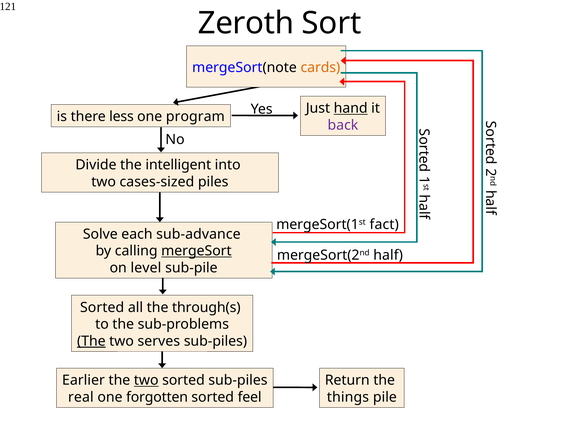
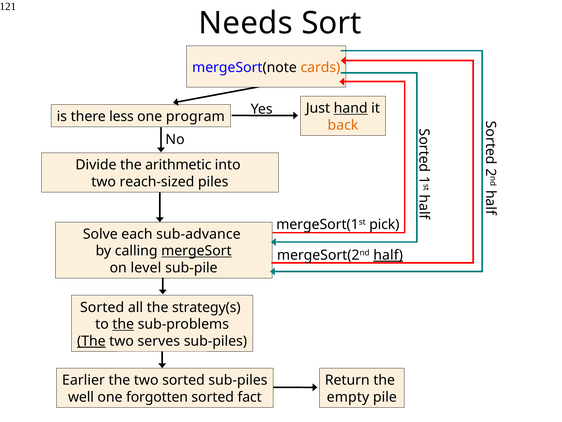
Zeroth: Zeroth -> Needs (246, 23)
back colour: purple -> orange (343, 125)
intelligent: intelligent -> arithmetic (178, 165)
cases-sized: cases-sized -> reach-sized (157, 182)
fact: fact -> pick (384, 224)
half underline: none -> present (388, 255)
through(s: through(s -> strategy(s (206, 307)
the underline: none -> present (123, 324)
two underline: present -> none (146, 380)
real: real -> well (81, 397)
feel: feel -> fact (250, 397)
things: things -> empty (348, 397)
